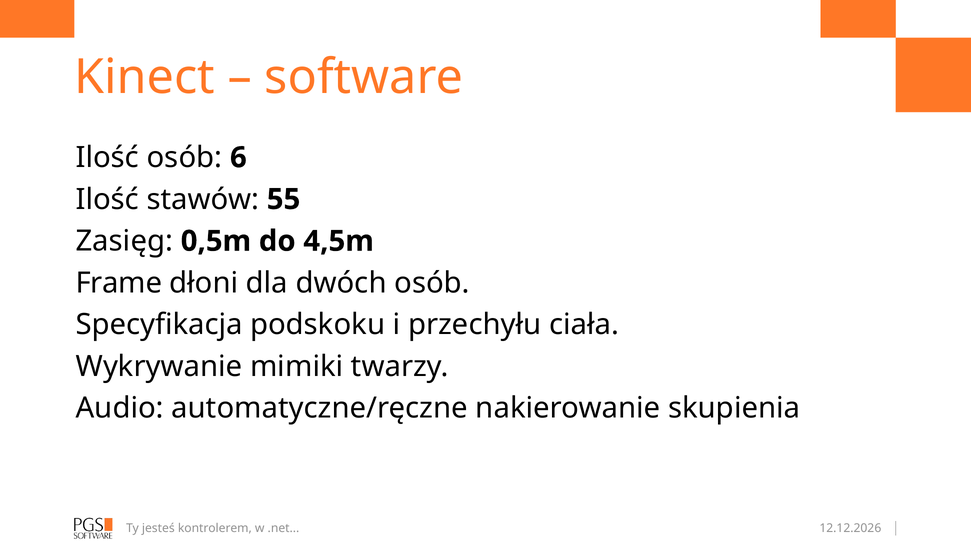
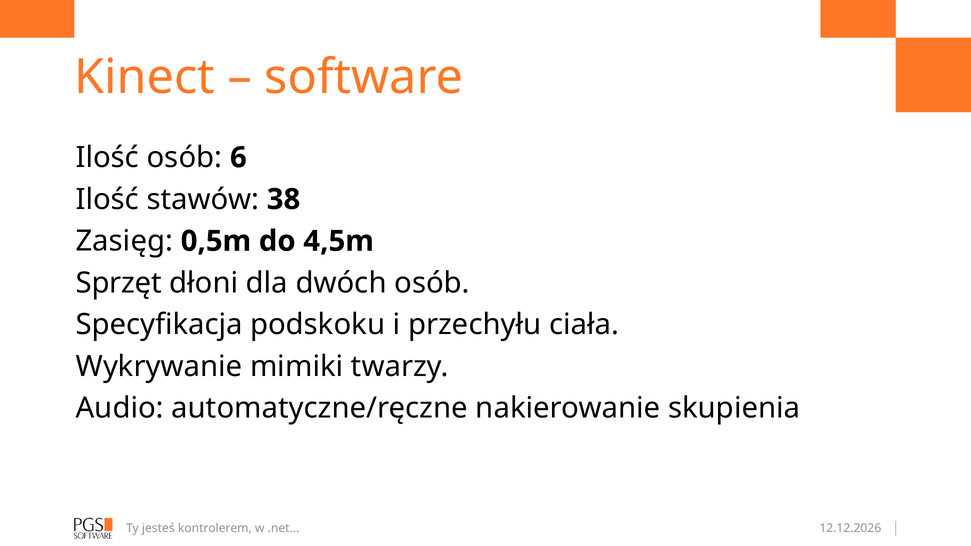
55: 55 -> 38 (284, 199)
Frame: Frame -> Sprzęt (119, 283)
